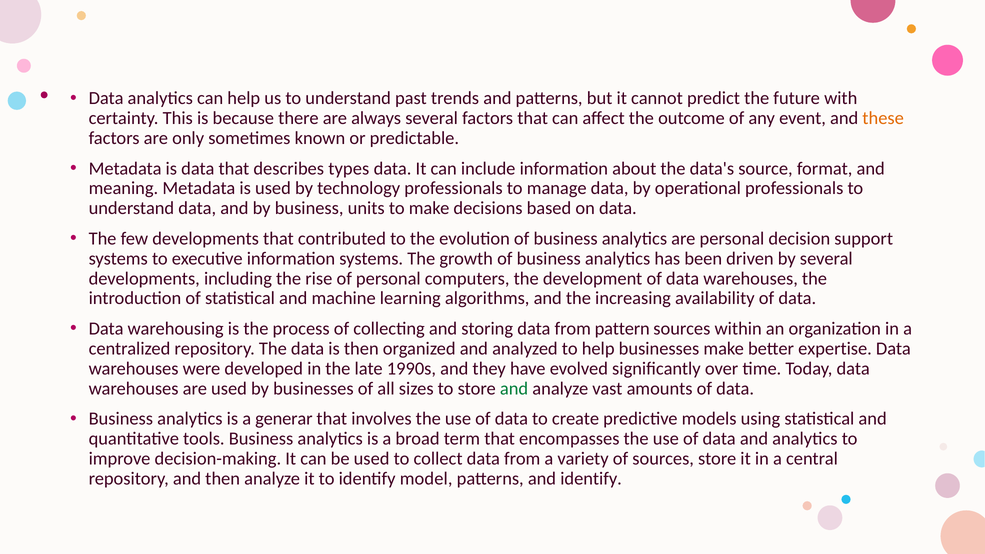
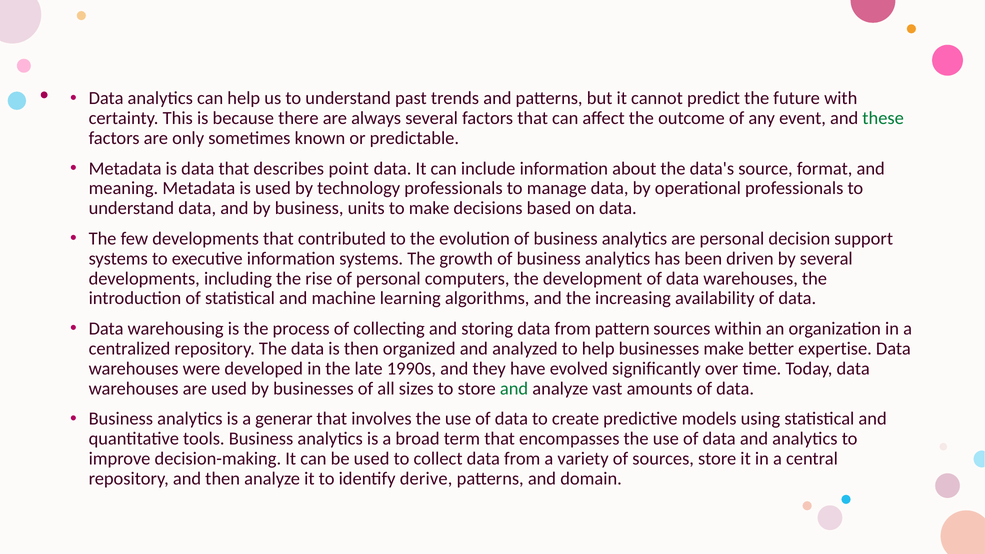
these colour: orange -> green (883, 118)
types: types -> point (349, 168)
model: model -> derive (426, 479)
and identify: identify -> domain (591, 479)
